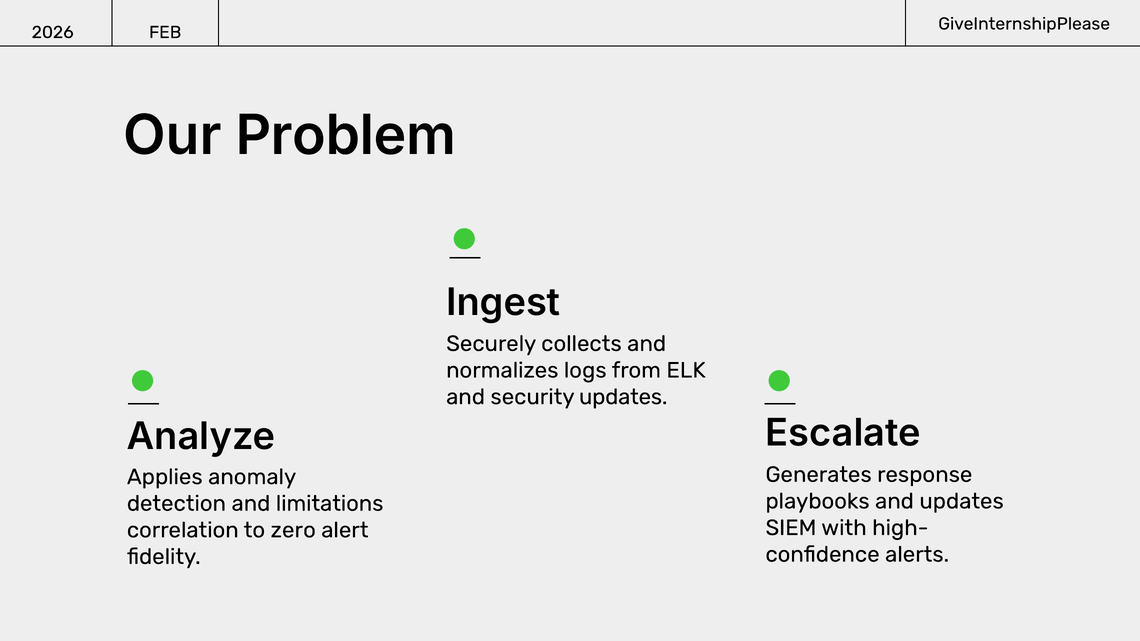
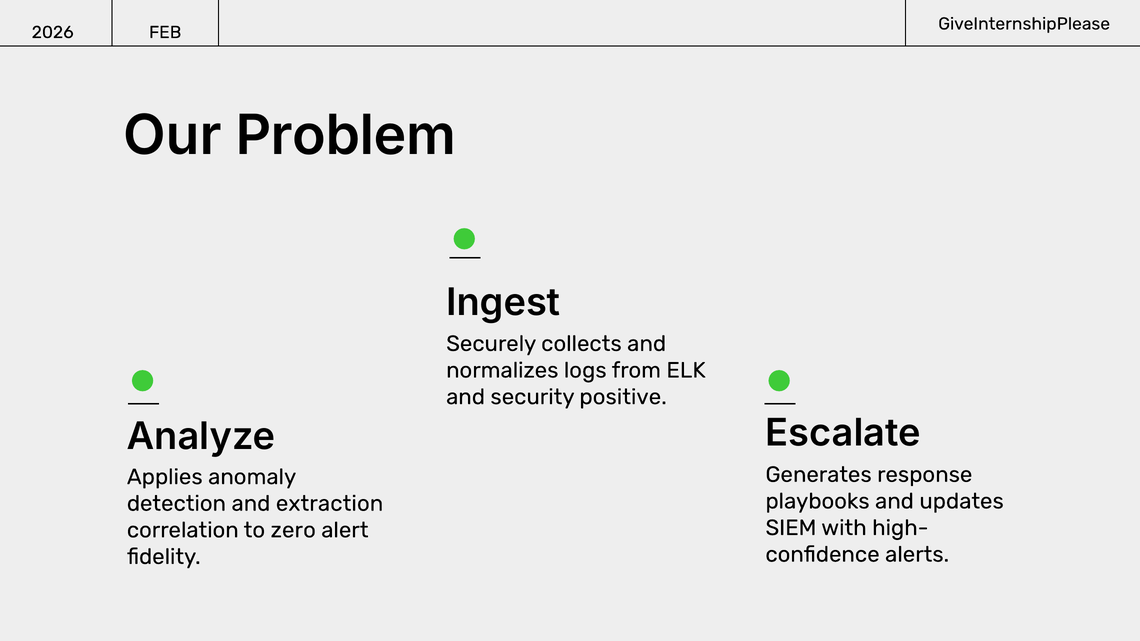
security updates: updates -> positive (623, 397)
limitations: limitations -> extraction (330, 504)
